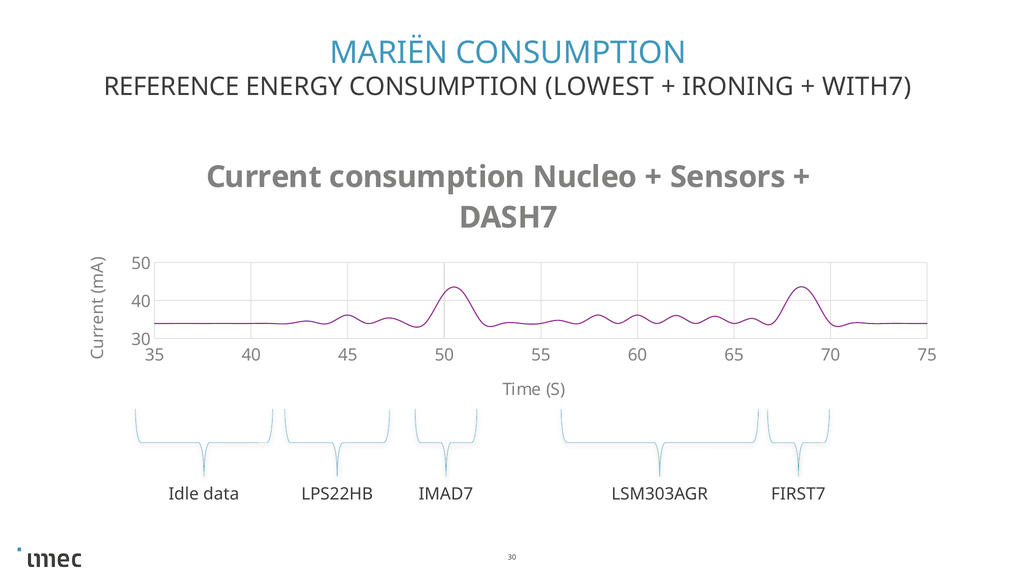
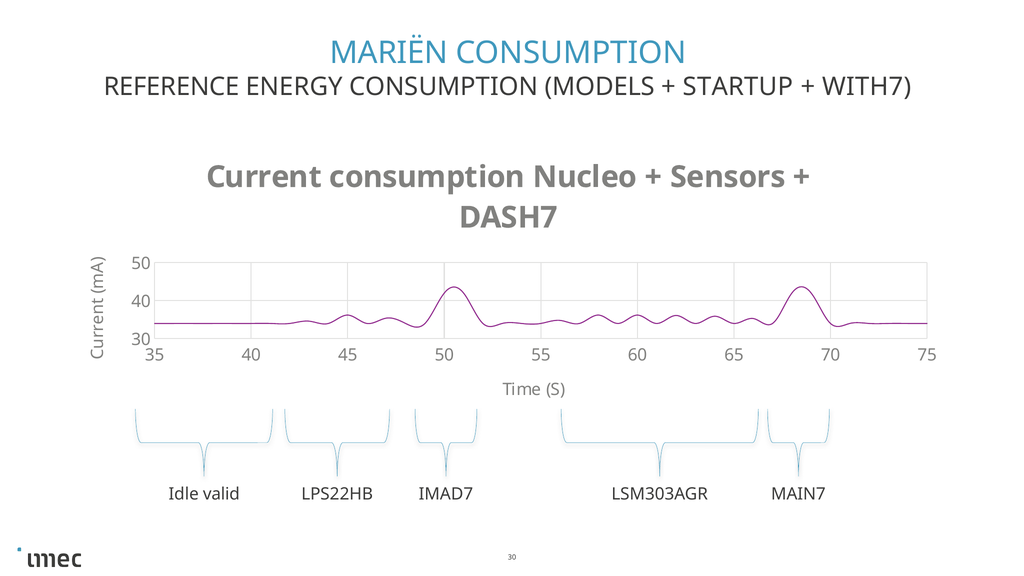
LOWEST: LOWEST -> MODELS (600, 87)
IRONING: IRONING -> STARTUP (738, 87)
data: data -> valid (221, 494)
FIRST7: FIRST7 -> MAIN7 (798, 494)
